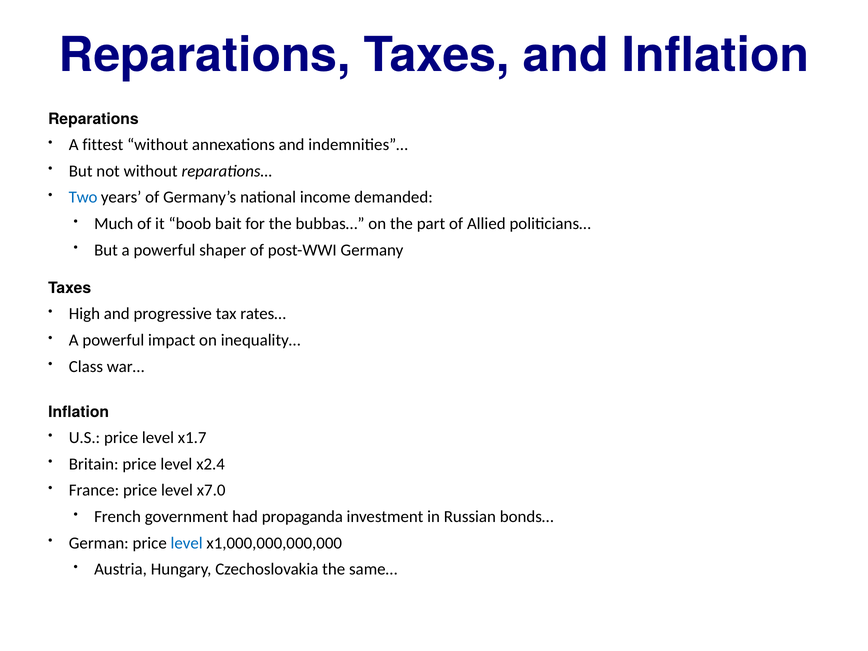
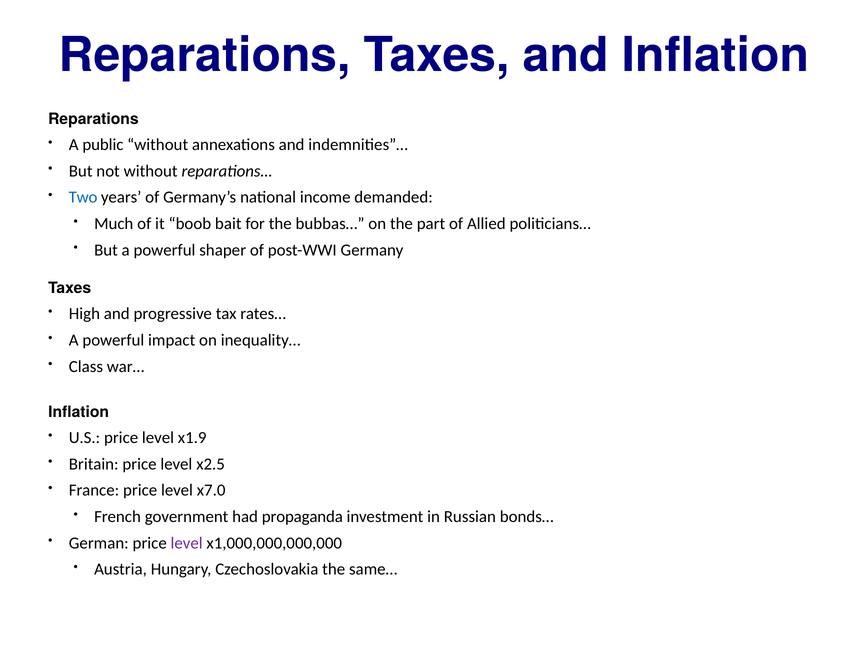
fittest: fittest -> public (103, 145)
x1.7: x1.7 -> x1.9 (192, 438)
x2.4: x2.4 -> x2.5 (211, 464)
level colour: blue -> purple (187, 543)
